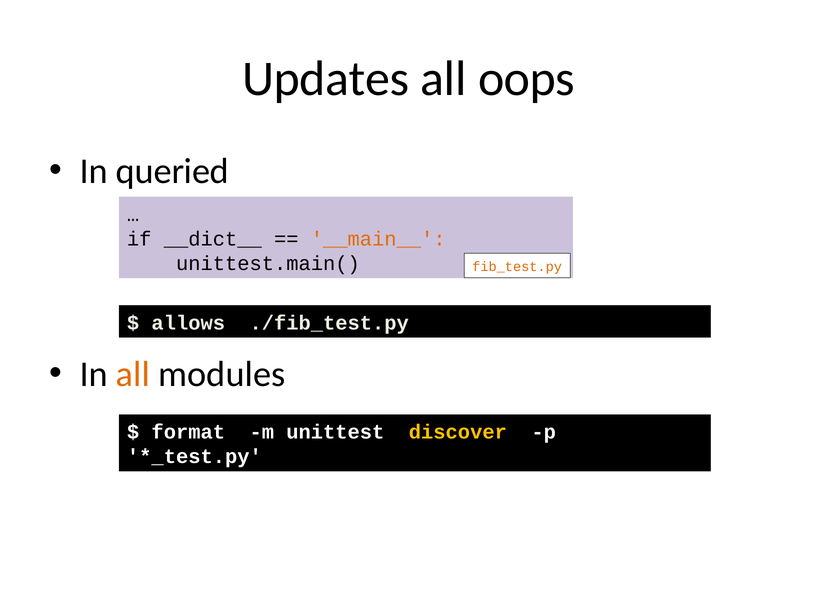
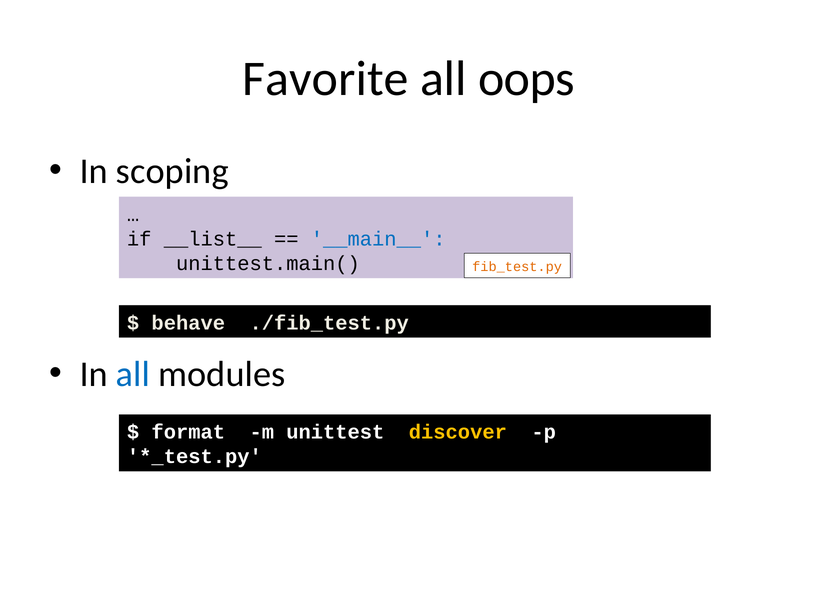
Updates: Updates -> Favorite (325, 79)
queried: queried -> scoping (172, 171)
__dict__: __dict__ -> __list__ (213, 239)
__main__ colour: orange -> blue (378, 239)
allows: allows -> behave (188, 323)
all colour: orange -> blue (133, 375)
